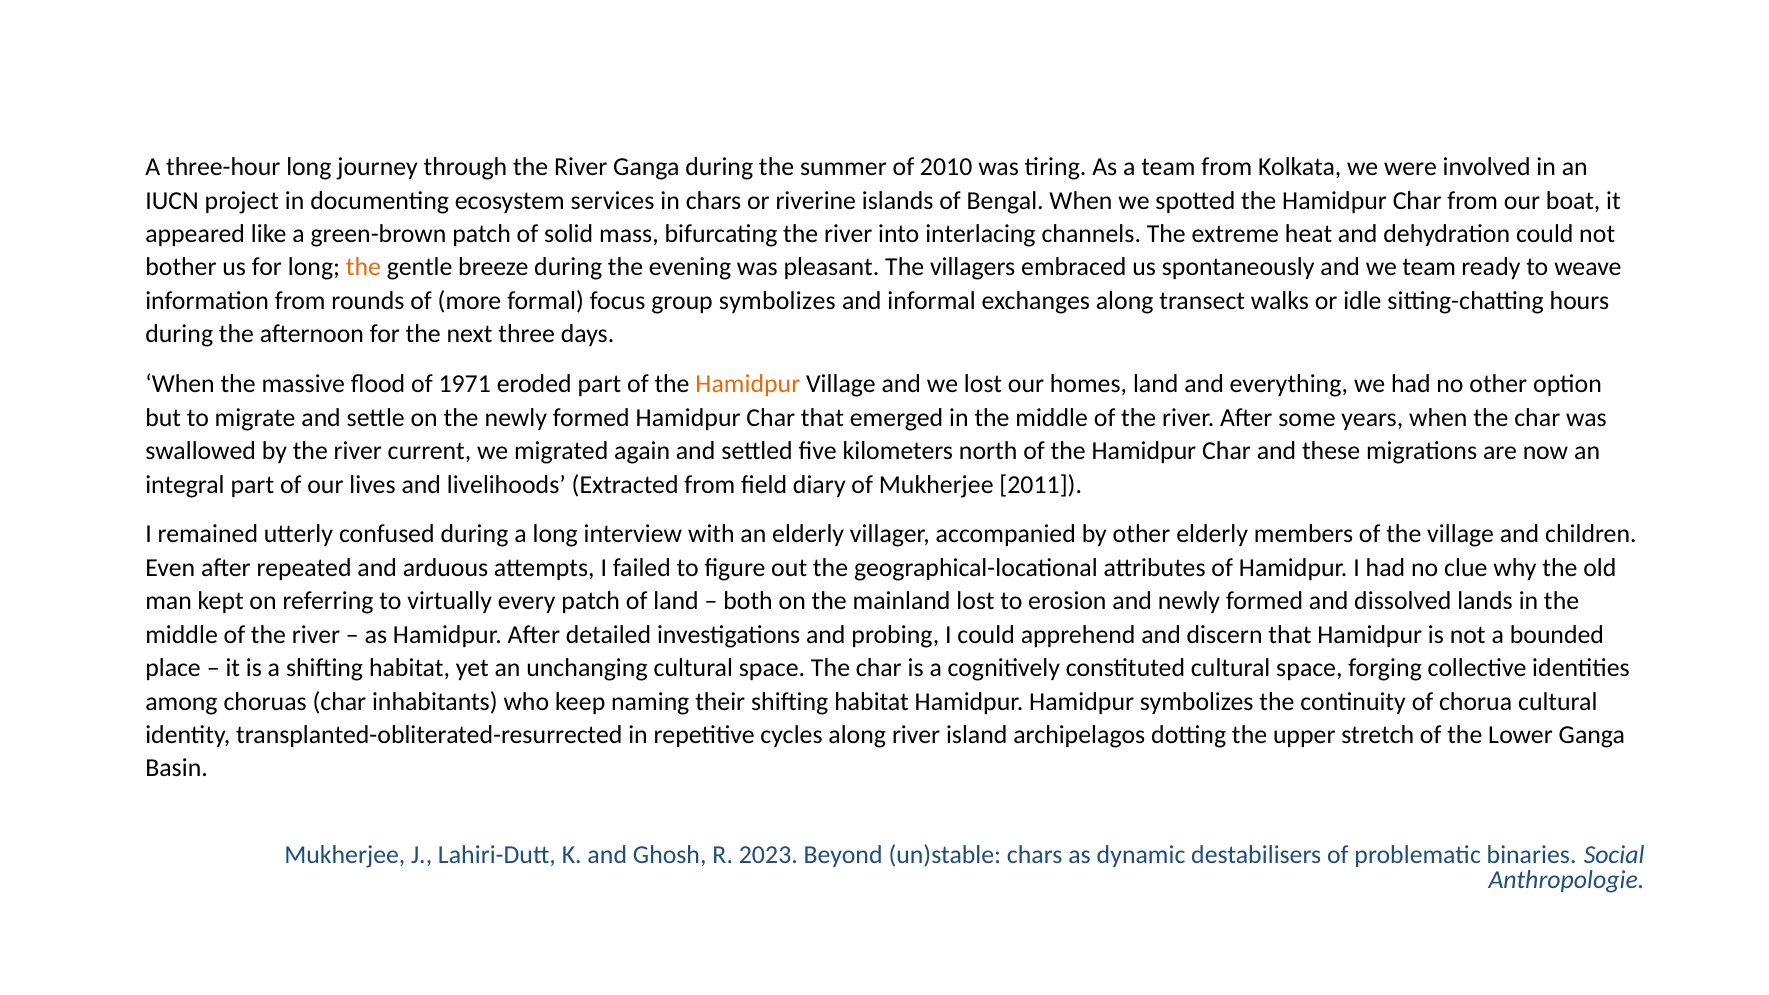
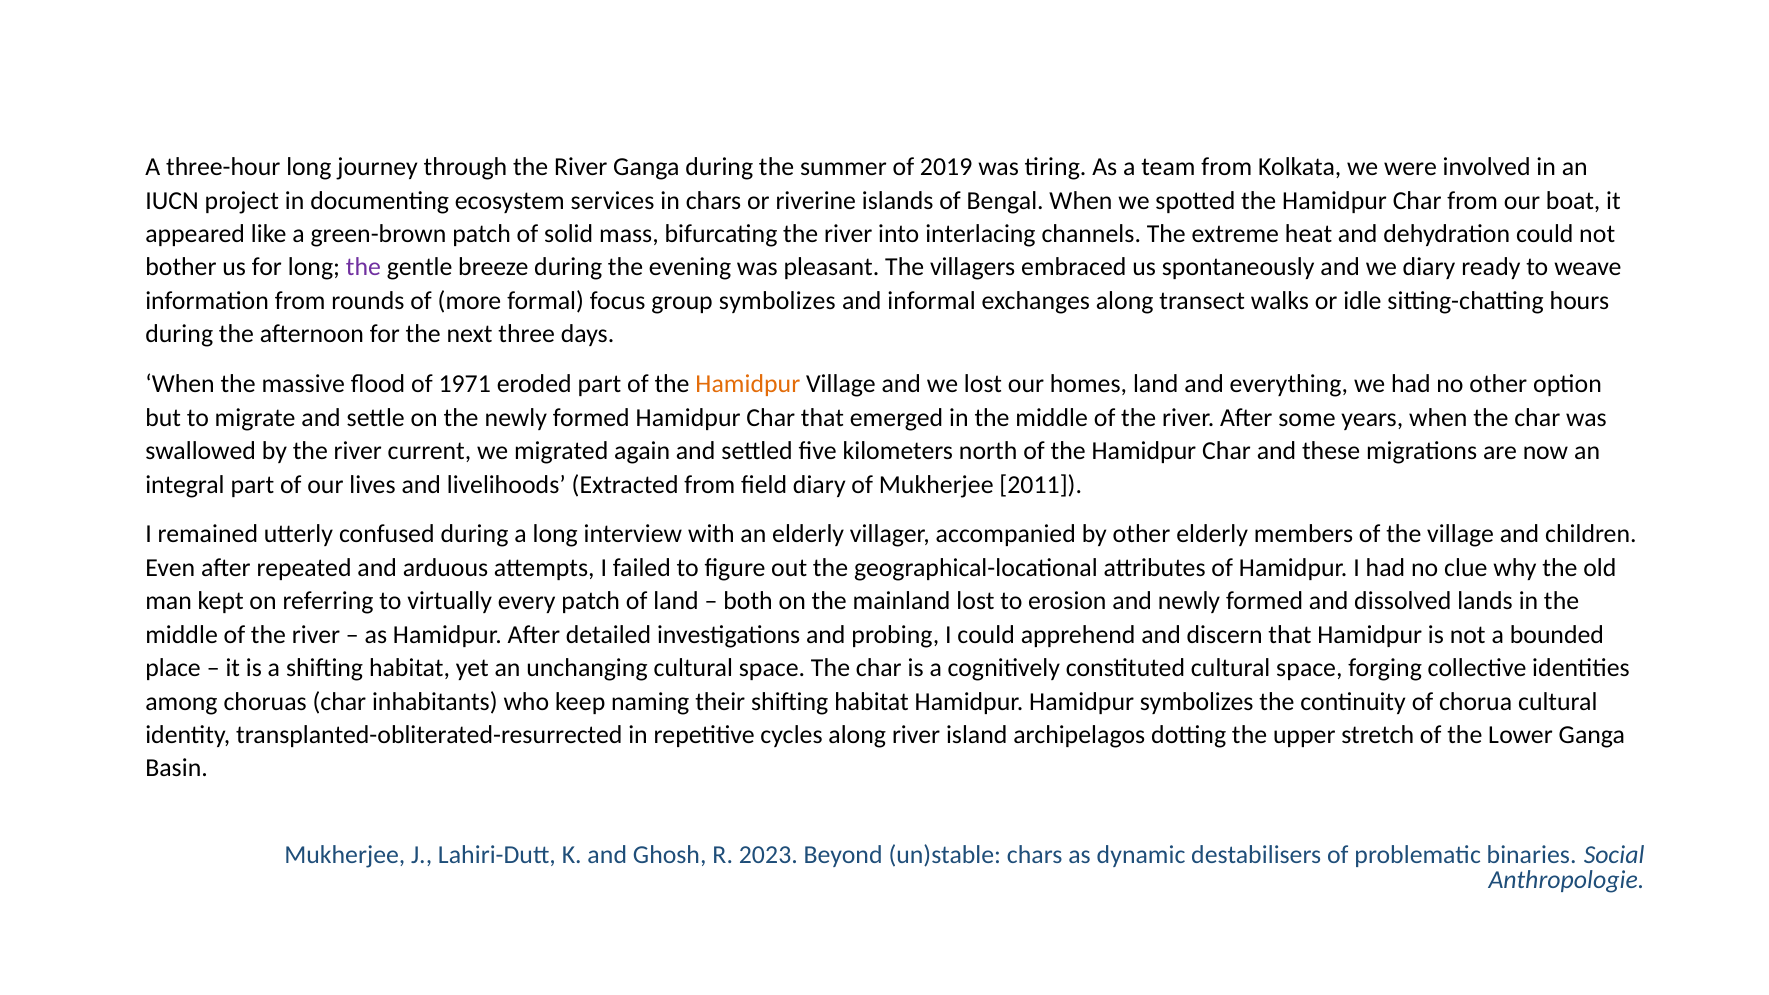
2010: 2010 -> 2019 (946, 167)
the colour: orange -> purple (363, 267)
we team: team -> diary (1429, 267)
